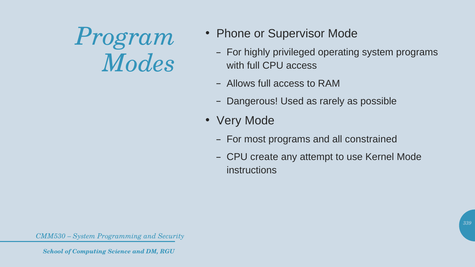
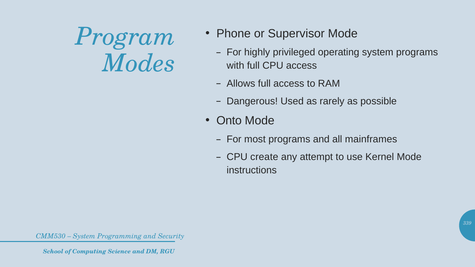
Very: Very -> Onto (229, 121)
constrained: constrained -> mainframes (371, 139)
